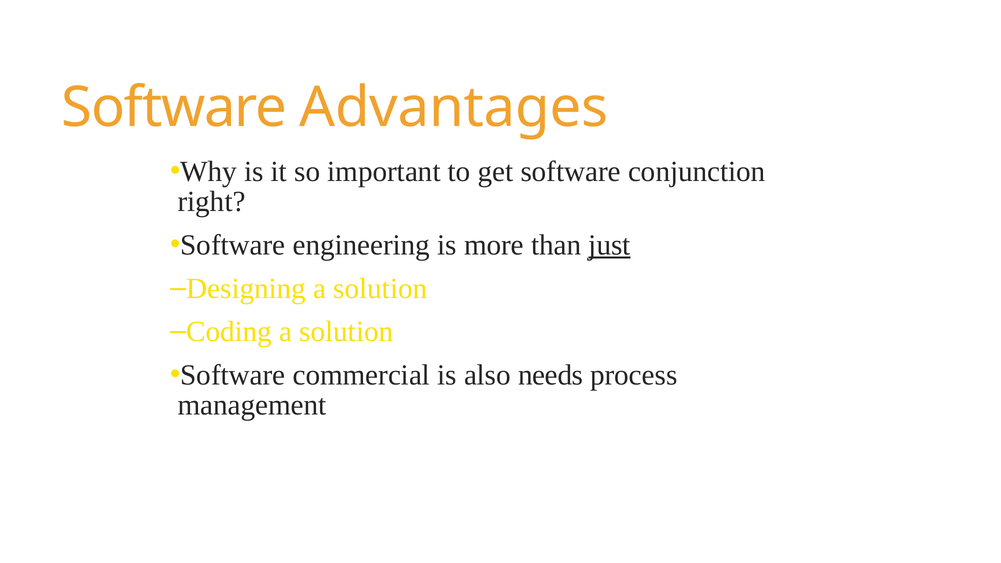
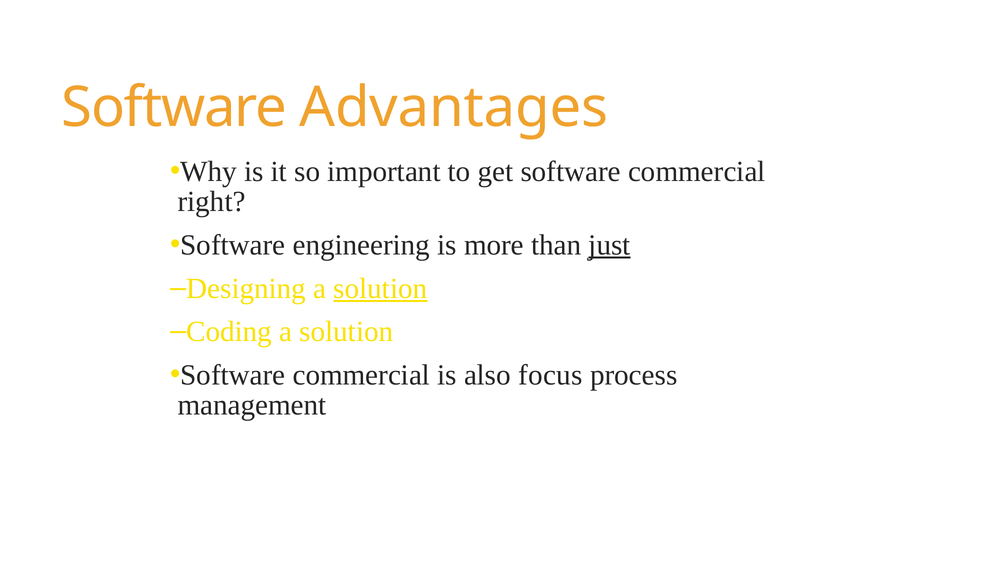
get software conjunction: conjunction -> commercial (697, 172)
solution underline: none -> present (380, 289)
needs: needs -> focus (550, 375)
